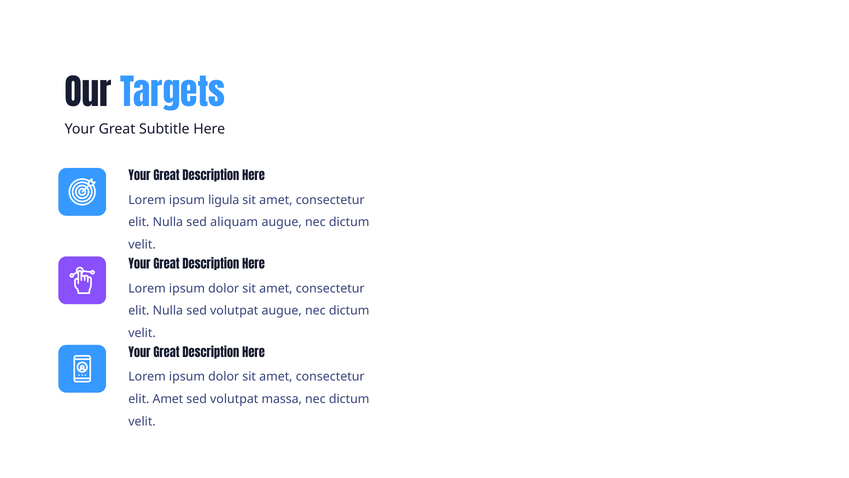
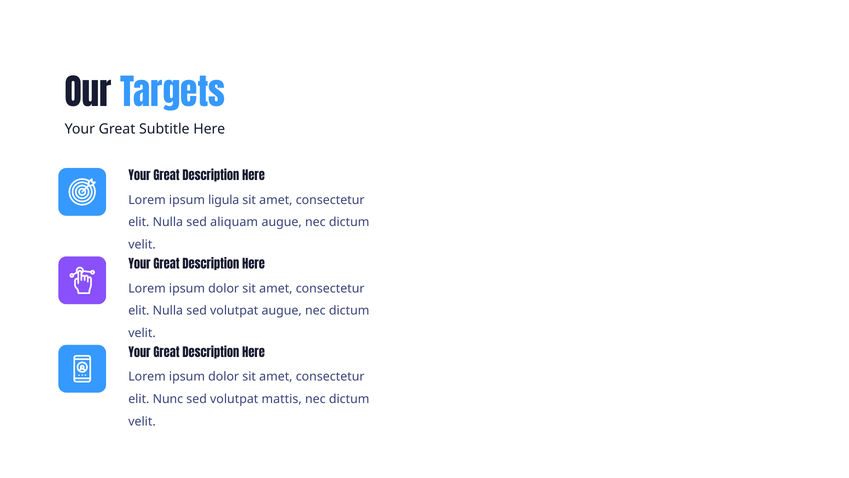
elit Amet: Amet -> Nunc (168, 399)
massa: massa -> mattis (282, 399)
